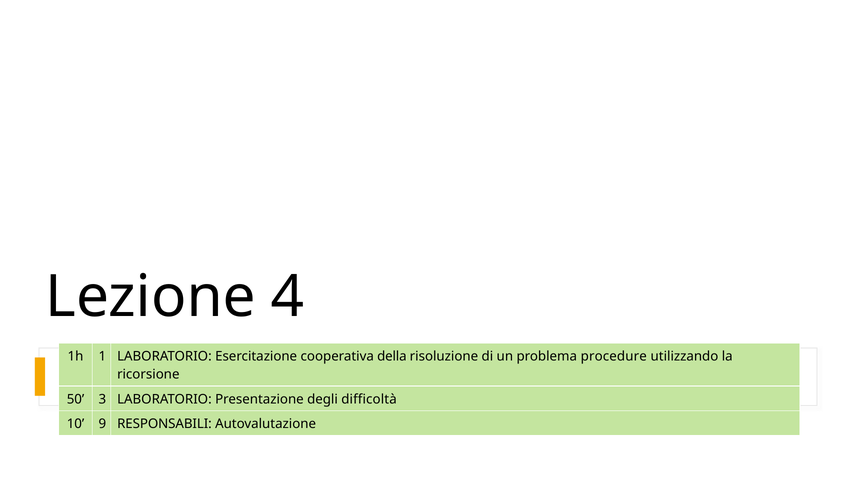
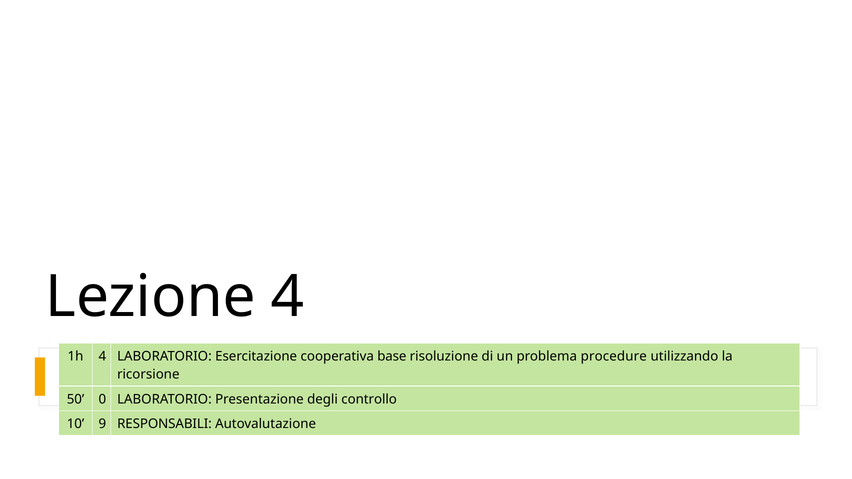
1h 1: 1 -> 4 (102, 357)
della: della -> base (392, 357)
3: 3 -> 0 (102, 399)
difficoltà: difficoltà -> controllo (369, 399)
